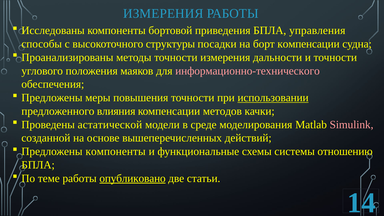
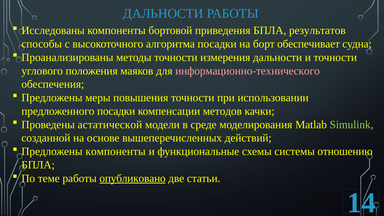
ИЗМЕРЕНИЯ: ИЗМЕРЕНИЯ -> ДАЛЬНОСТИ (163, 13)
управления: управления -> результатов (317, 30)
структуры: структуры -> алгоритма (170, 44)
борт компенсации: компенсации -> обеспечивает (309, 44)
использовании underline: present -> none (273, 98)
предложенного влияния: влияния -> посадки (116, 111)
Simulink colour: pink -> light green (352, 125)
